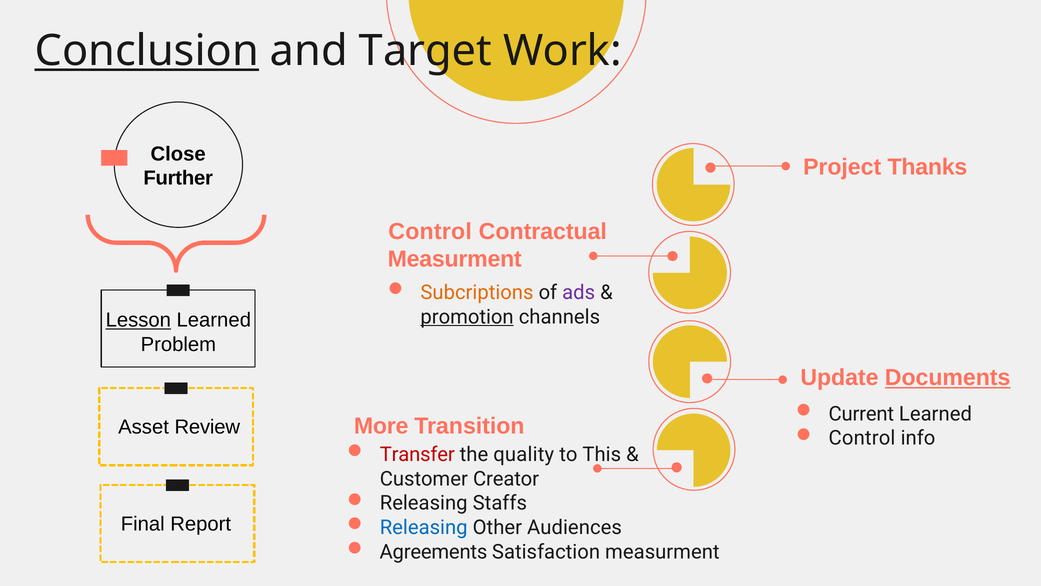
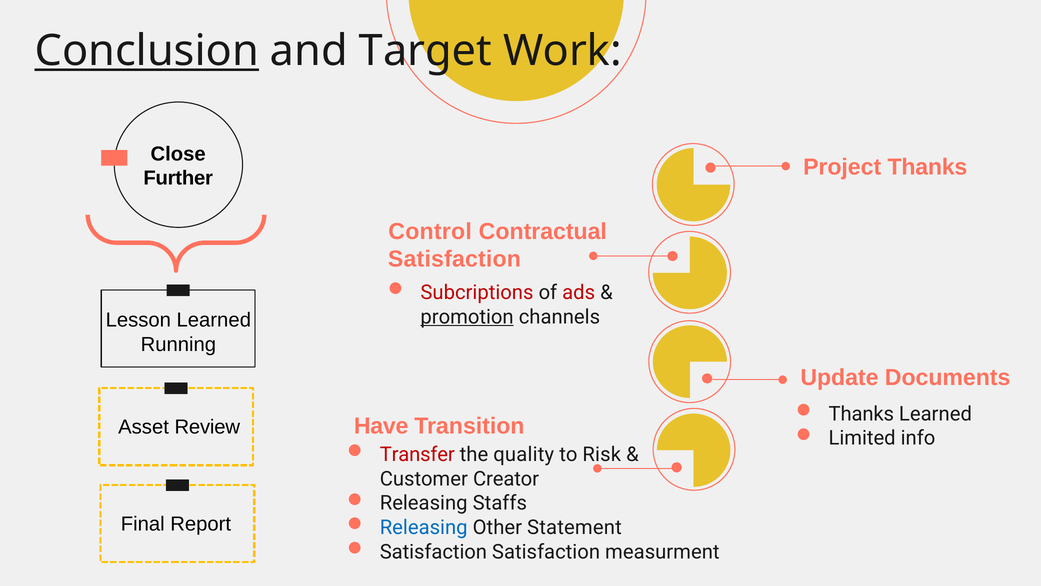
Measurment: Measurment -> Satisfaction (454, 259)
Subcriptions colour: orange -> red (477, 292)
ads colour: purple -> red (579, 292)
Lesson underline: present -> none (138, 320)
Problem: Problem -> Running (178, 344)
Documents underline: present -> none (948, 377)
Current: Current -> Thanks (861, 414)
More: More -> Have (381, 426)
Control: Control -> Limited (862, 438)
This: This -> Risk (602, 454)
Audiences: Audiences -> Statement (574, 527)
Agreements: Agreements -> Satisfaction (433, 551)
